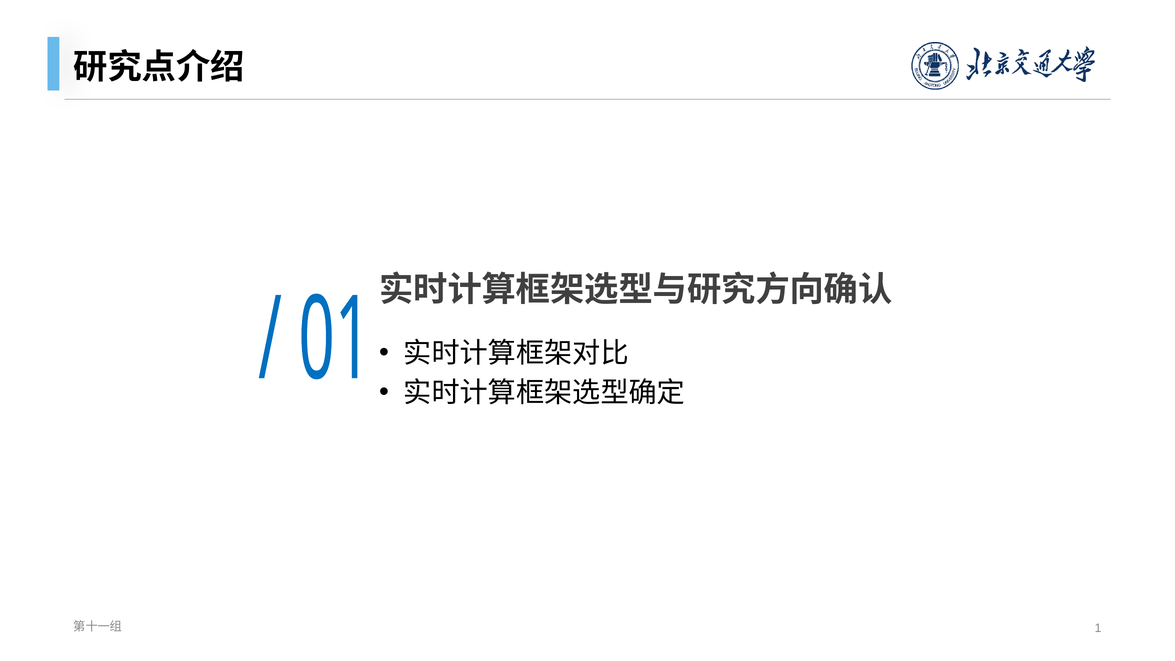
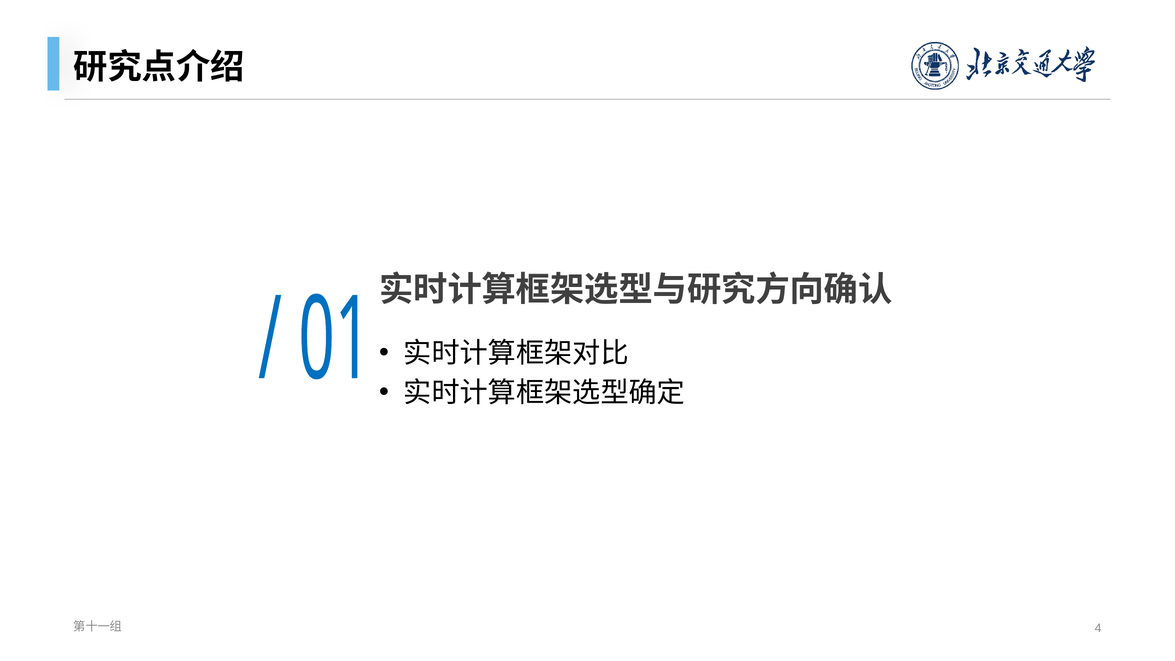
1: 1 -> 4 (1098, 628)
